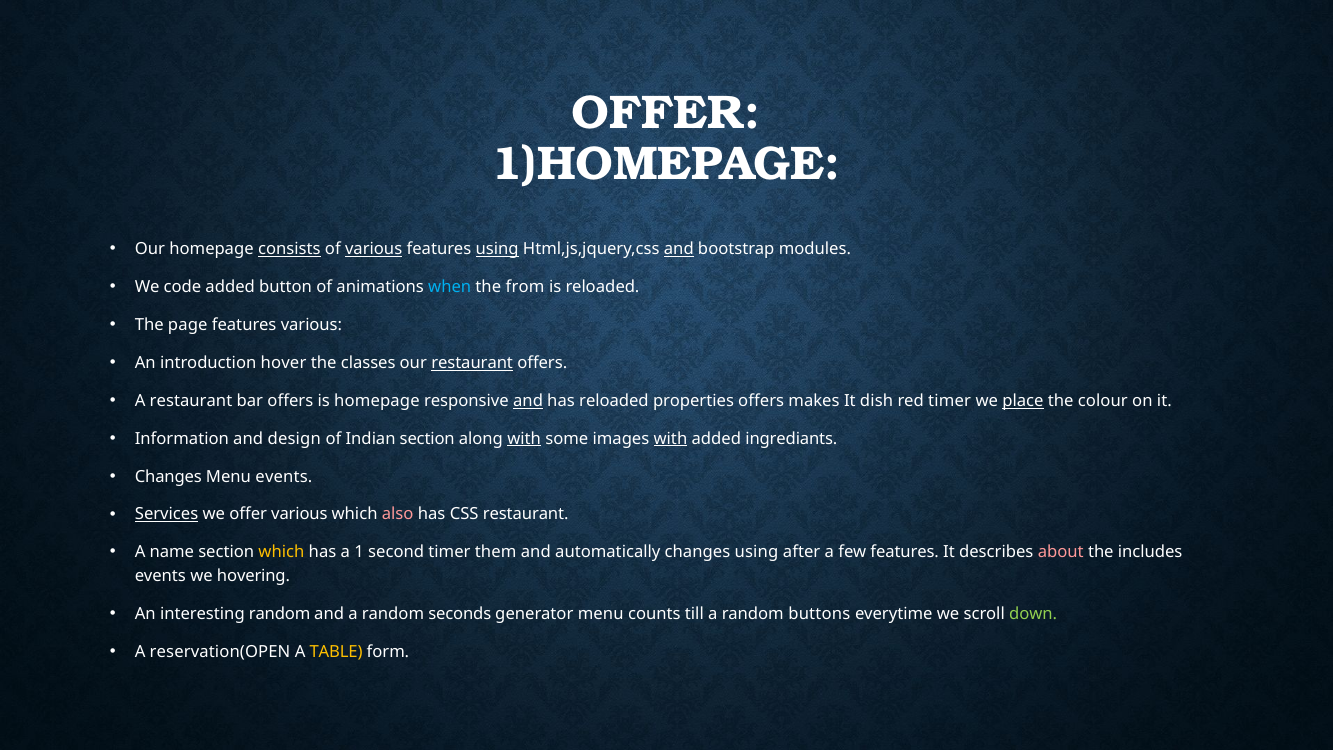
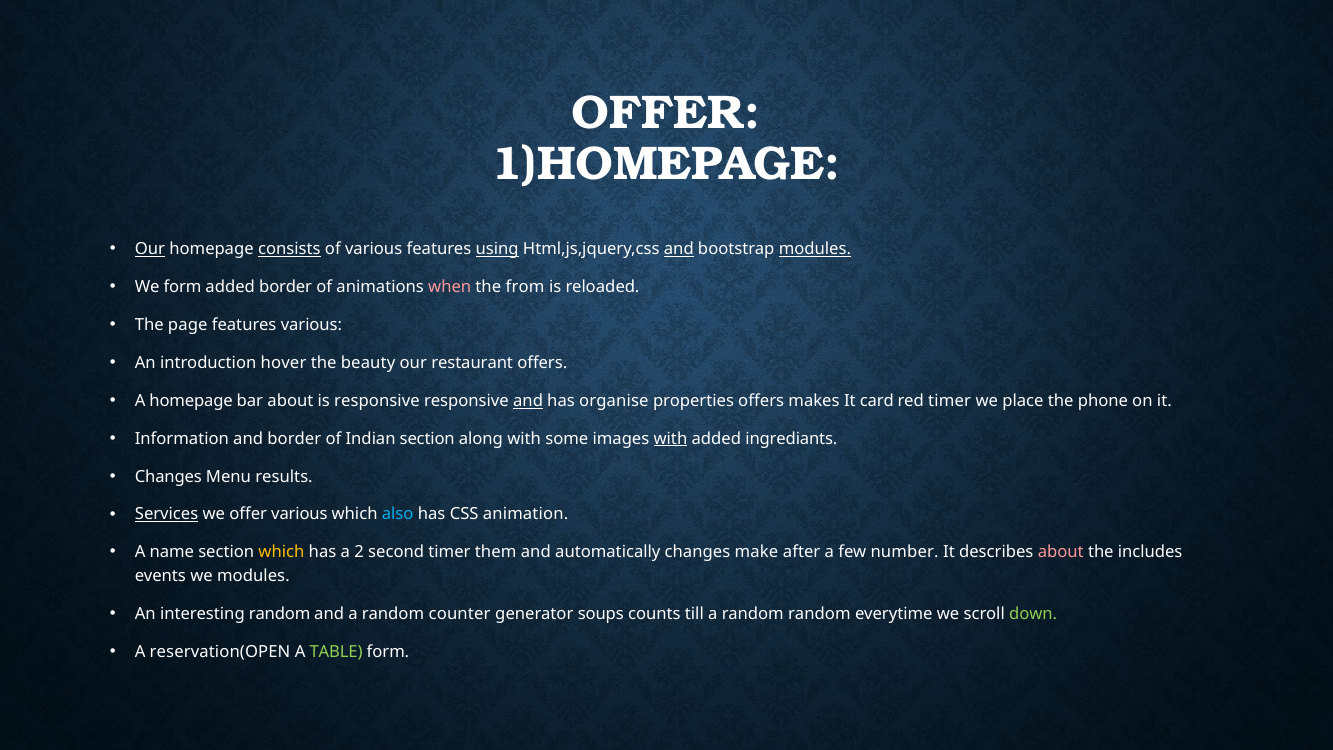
Our underline: none -> present (150, 249)
various underline: present -> none (374, 249)
modules underline: none -> present (815, 249)
We code: code -> form (183, 287)
added button: button -> border (286, 287)
when colour: light blue -> pink (450, 287)
classes: classes -> beauty (368, 363)
restaurant underline: present -> none (472, 363)
A restaurant: restaurant -> homepage (191, 401)
bar offers: offers -> about (290, 401)
is homepage: homepage -> responsive (377, 401)
has reloaded: reloaded -> organise (614, 401)
dish: dish -> card (877, 401)
place underline: present -> none (1023, 401)
colour: colour -> phone (1103, 401)
and design: design -> border (294, 439)
with underline: present -> none (524, 439)
Menu events: events -> results (284, 476)
also colour: pink -> light blue (398, 514)
CSS restaurant: restaurant -> animation (526, 514)
1: 1 -> 2 (359, 552)
changes using: using -> make (757, 552)
few features: features -> number (905, 552)
we hovering: hovering -> modules (253, 576)
seconds: seconds -> counter (460, 614)
generator menu: menu -> soups (601, 614)
random buttons: buttons -> random (819, 614)
TABLE colour: yellow -> light green (336, 652)
